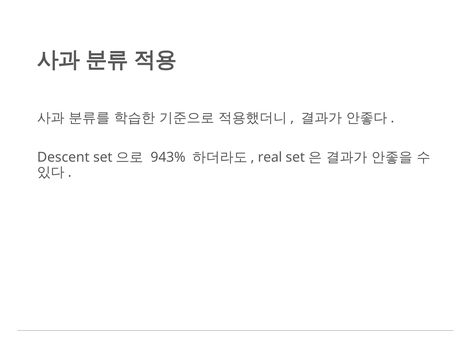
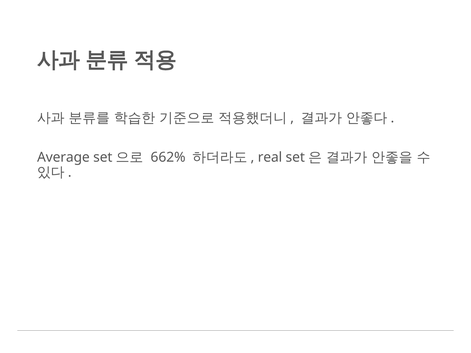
Descent: Descent -> Average (63, 158)
943%: 943% -> 662% (168, 158)
